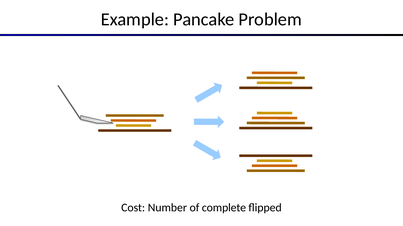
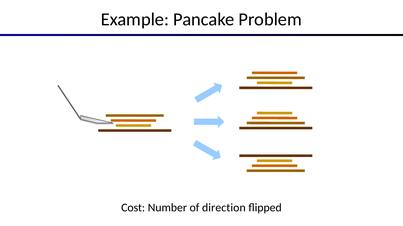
complete: complete -> direction (224, 208)
